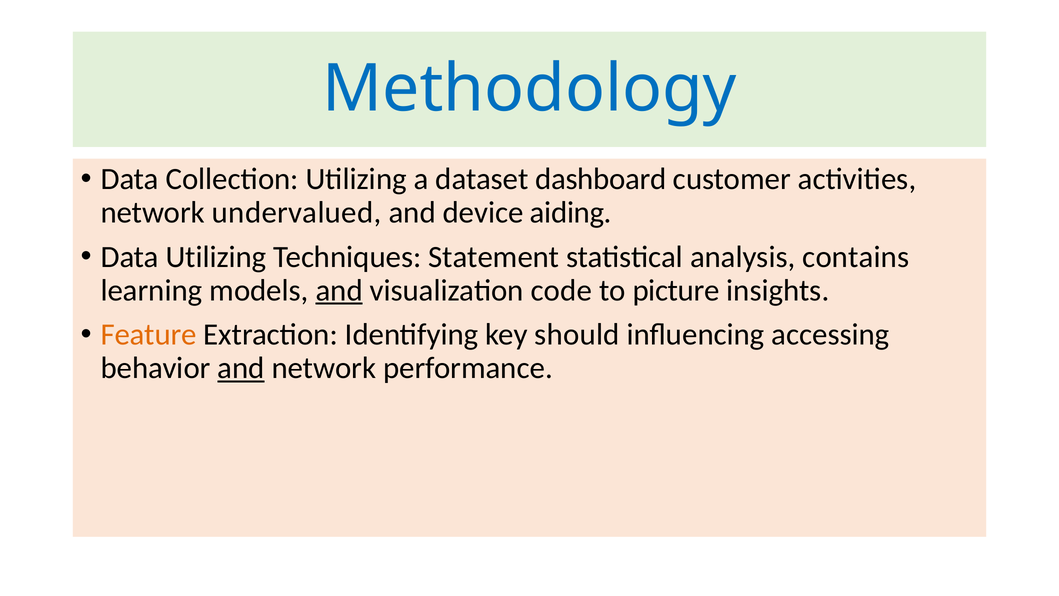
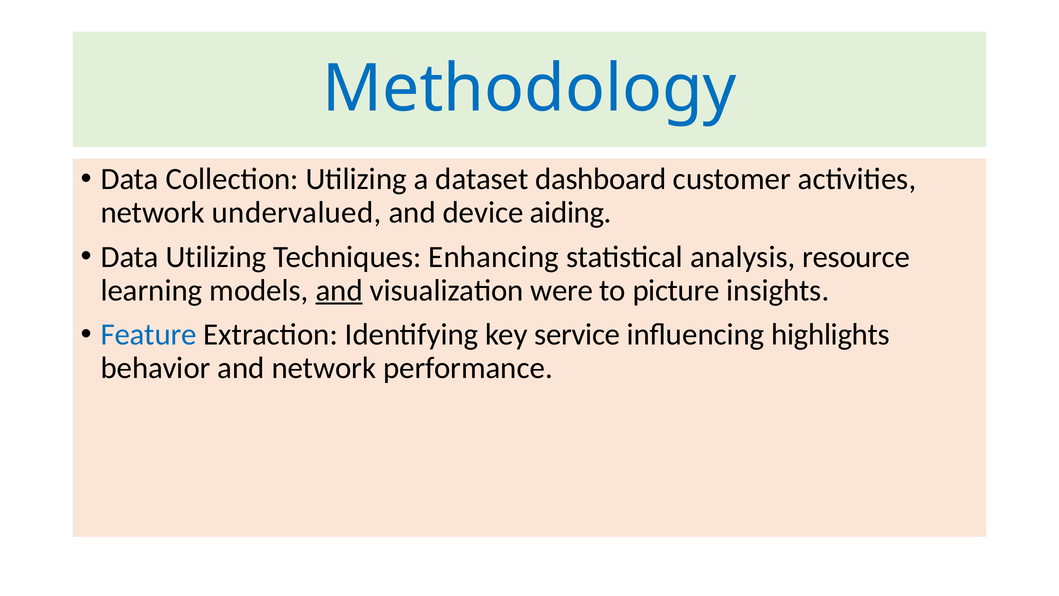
Statement: Statement -> Enhancing (494, 257)
contains: contains -> resource (856, 257)
code: code -> were (562, 290)
Feature colour: orange -> blue (149, 335)
should: should -> service (577, 335)
accessing: accessing -> highlights (831, 335)
and underline: present -> none (241, 368)
